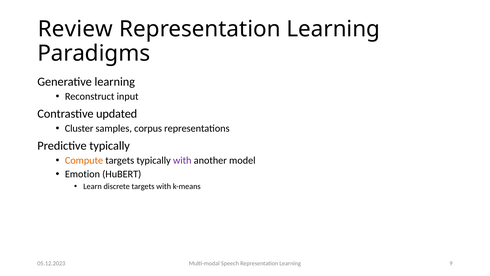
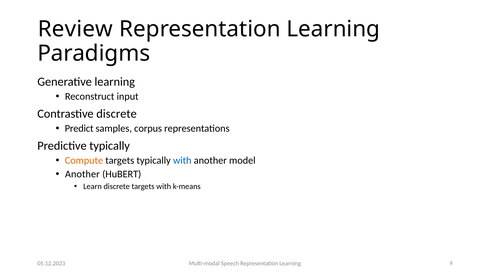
Contrastive updated: updated -> discrete (117, 114)
Cluster: Cluster -> Predict (79, 128)
with colour: purple -> blue (182, 160)
Emotion: Emotion -> Another (82, 174)
